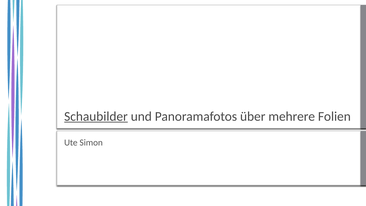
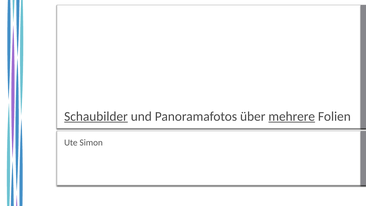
mehrere underline: none -> present (292, 116)
